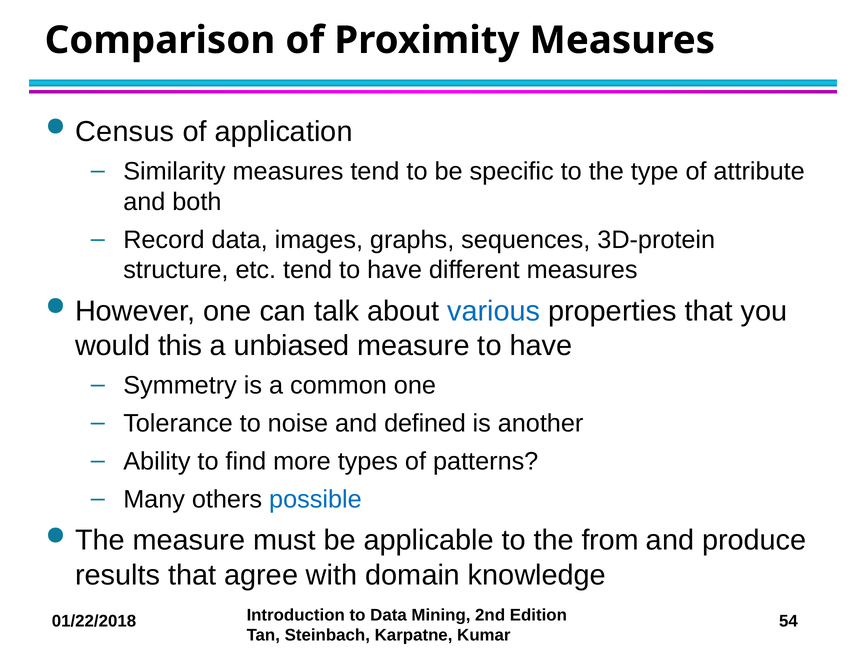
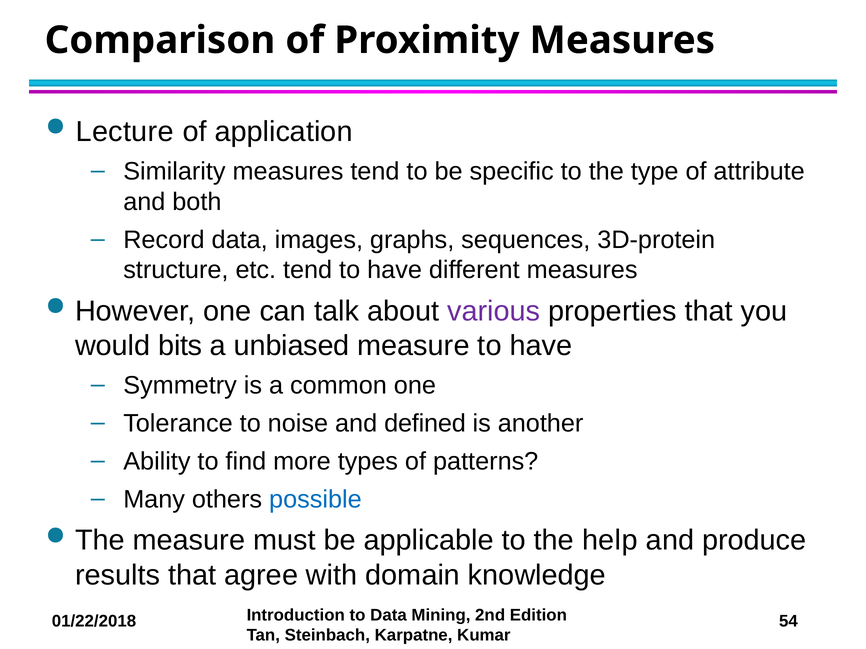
Census: Census -> Lecture (125, 132)
various colour: blue -> purple (494, 311)
this: this -> bits (180, 346)
from: from -> help (610, 541)
